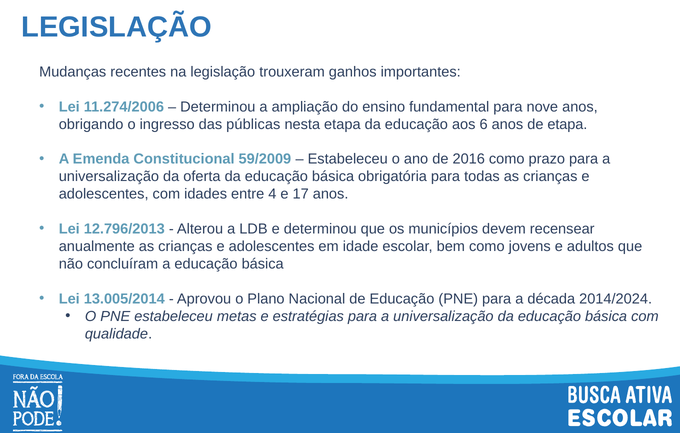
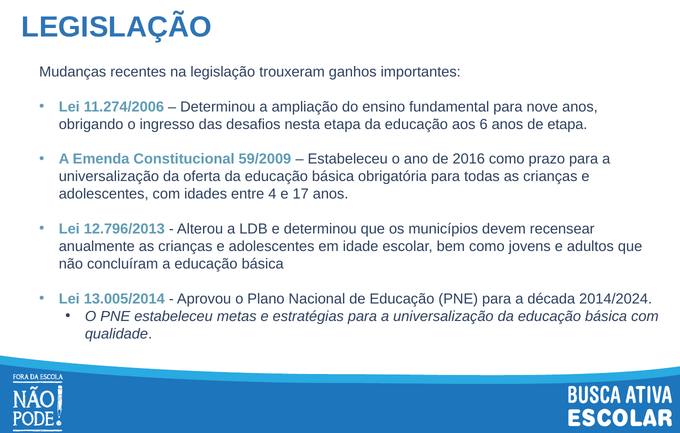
públicas: públicas -> desafios (253, 124)
